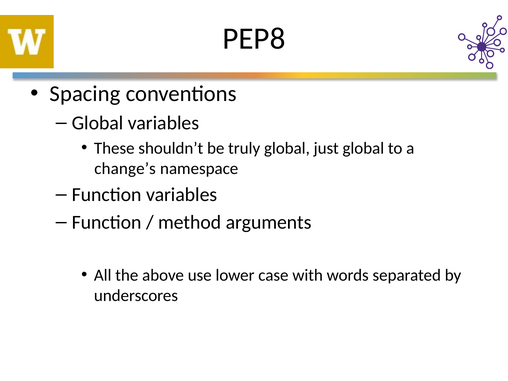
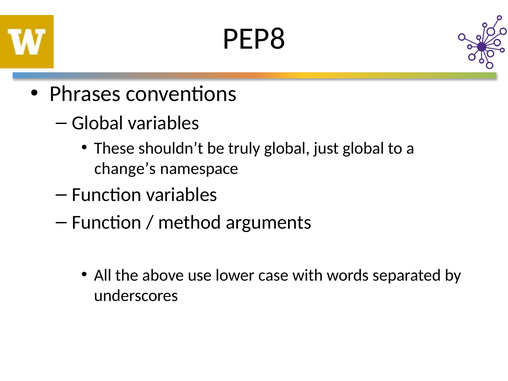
Spacing: Spacing -> Phrases (85, 94)
